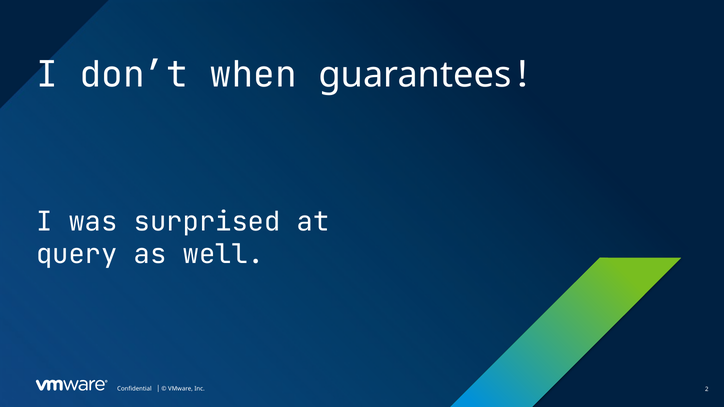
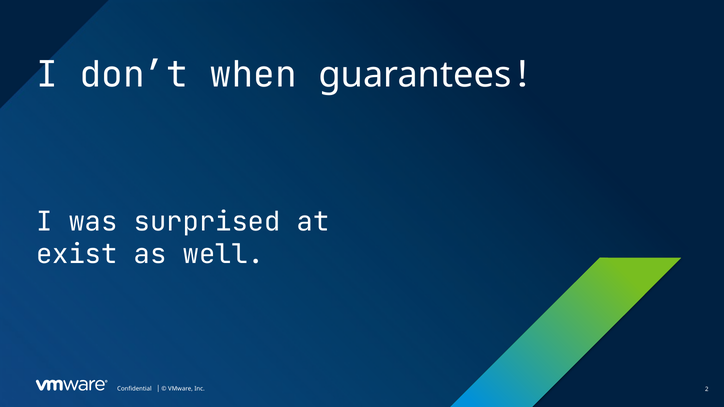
query: query -> exist (77, 254)
